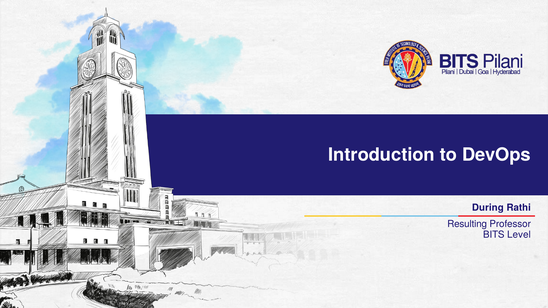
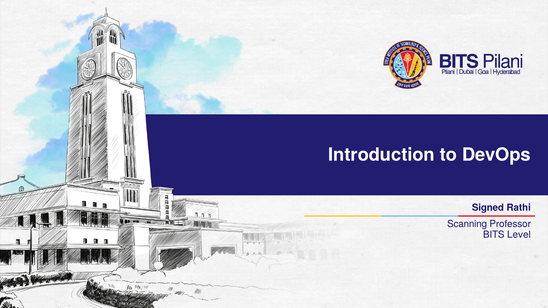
During: During -> Signed (488, 208)
Resulting: Resulting -> Scanning (467, 224)
